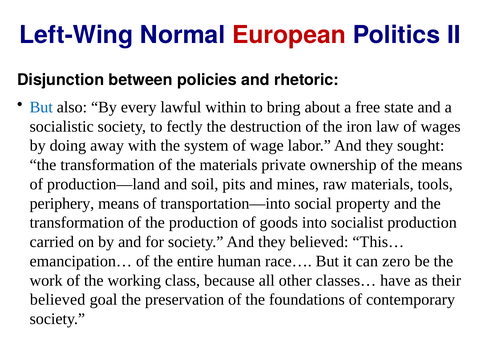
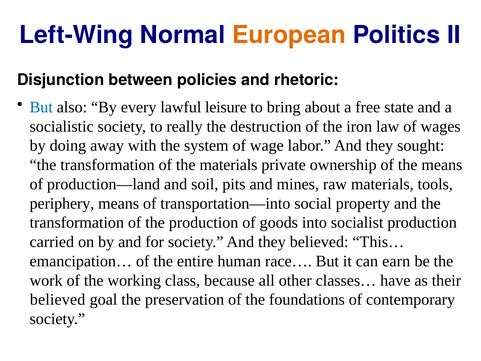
European colour: red -> orange (289, 35)
within: within -> leisure (226, 107)
fectly: fectly -> really (185, 126)
zero: zero -> earn (396, 261)
